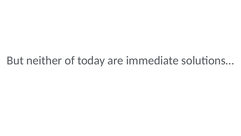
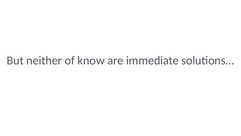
today: today -> know (91, 60)
